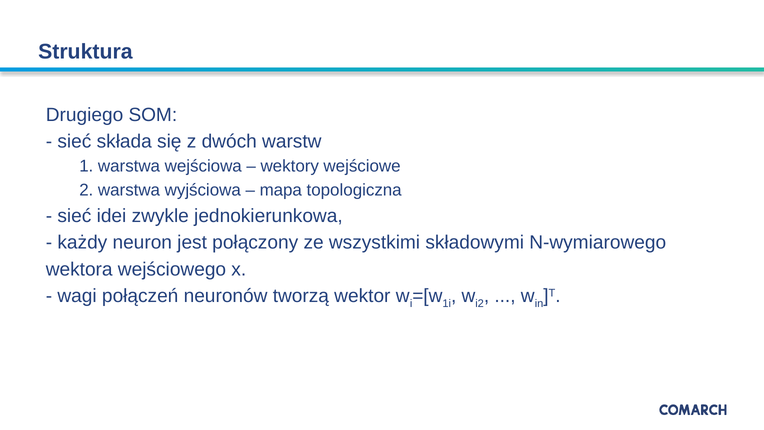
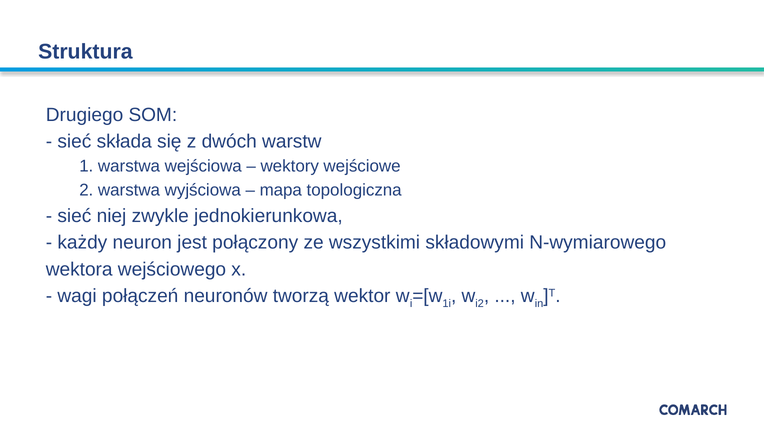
idei: idei -> niej (112, 216)
